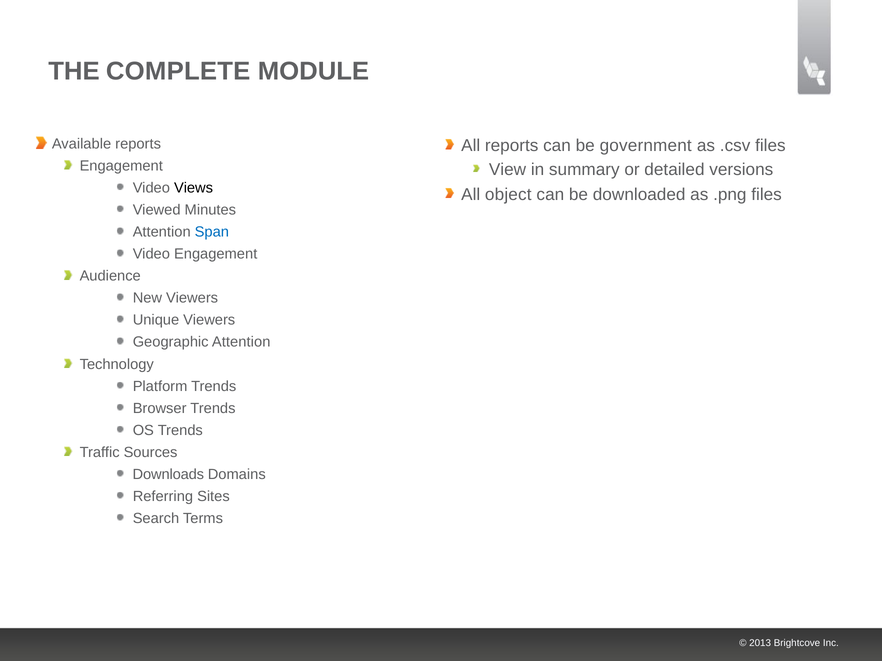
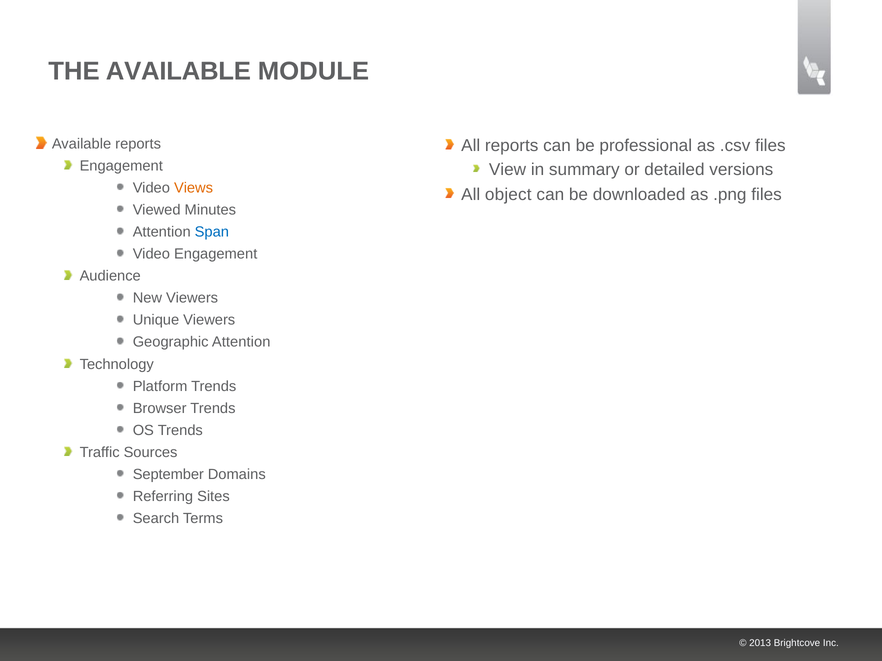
THE COMPLETE: COMPLETE -> AVAILABLE (178, 71)
government: government -> professional (646, 146)
Views colour: black -> orange (193, 188)
Downloads: Downloads -> September (168, 475)
